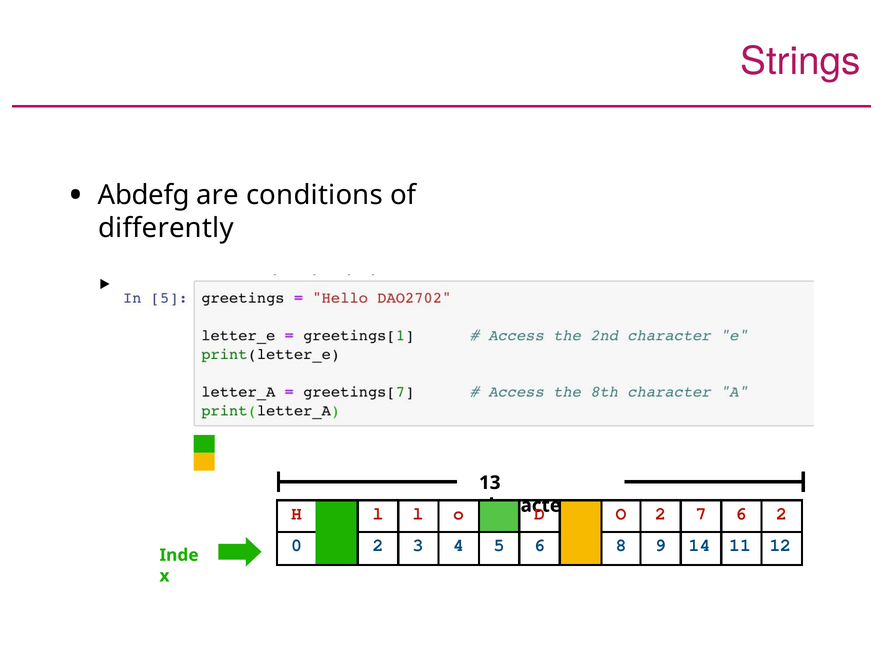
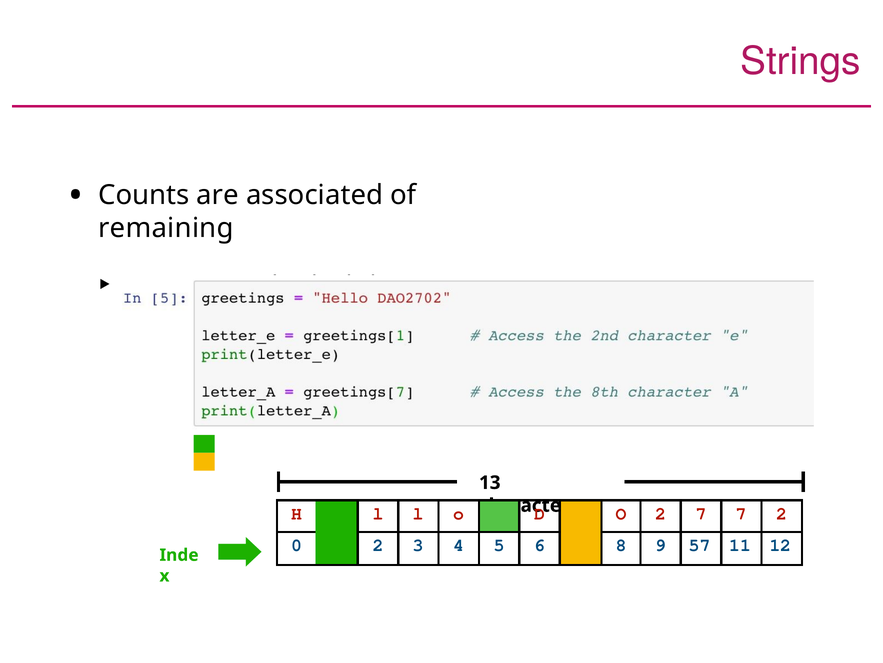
Abdefg: Abdefg -> Counts (144, 195)
conditions: conditions -> associated (315, 195)
diﬀerently: diﬀerently -> remaining (166, 228)
7 6: 6 -> 7 (741, 513)
14: 14 -> 57 (700, 545)
